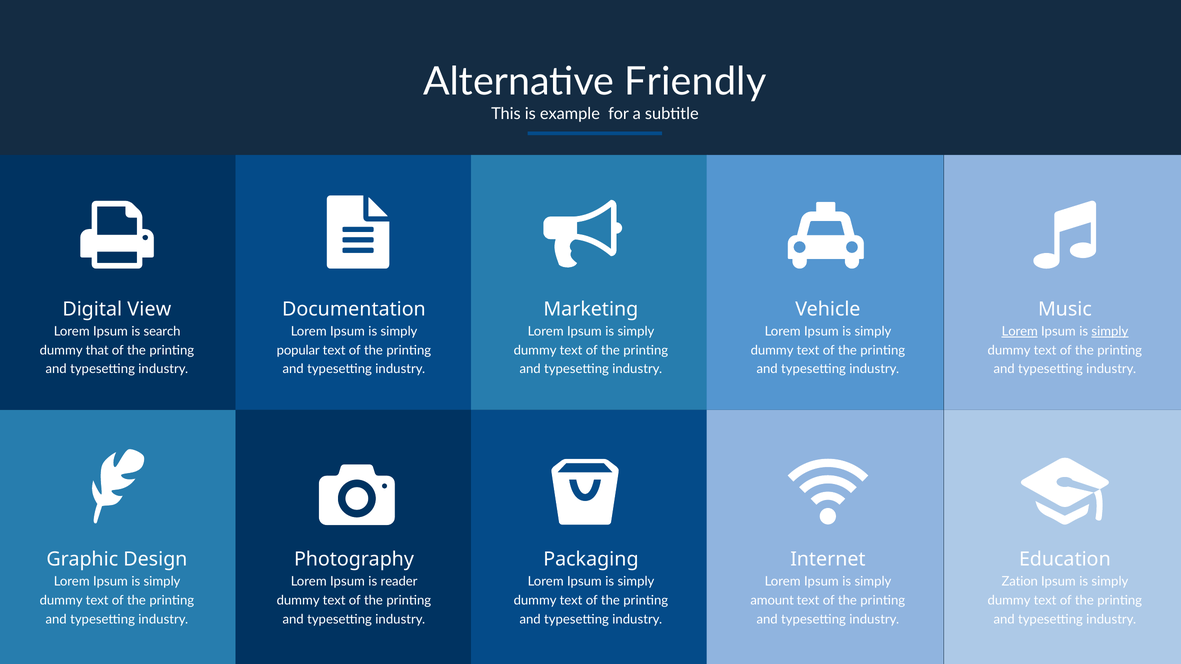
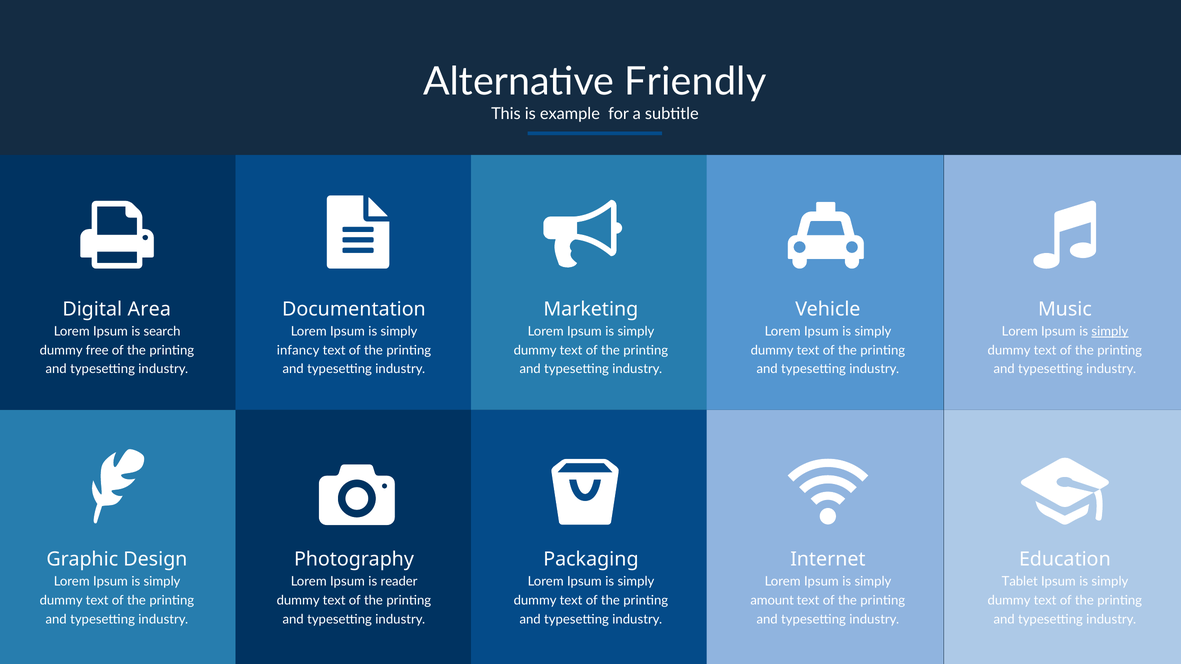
View: View -> Area (149, 309)
Lorem underline: present -> none (1020, 332)
that: that -> free (97, 350)
popular: popular -> infancy (298, 350)
Zation: Zation -> Tablet (1020, 582)
